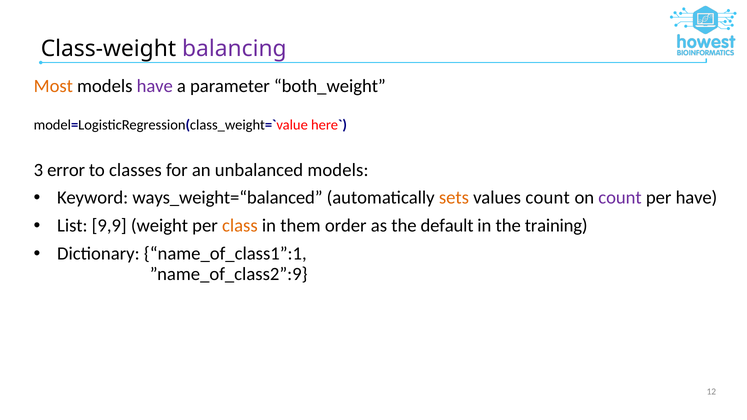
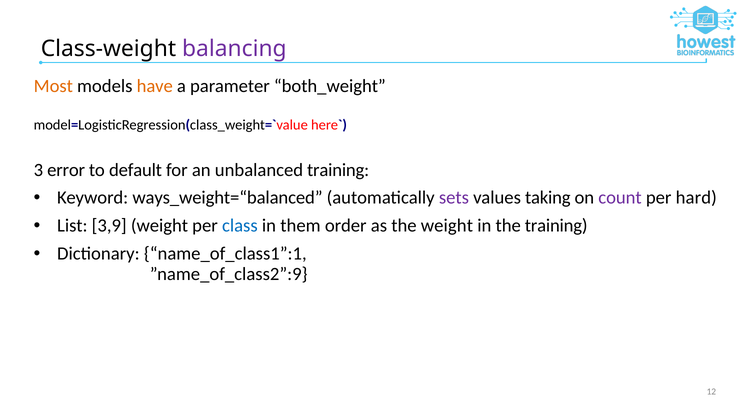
have colour: purple -> orange (155, 86)
classes: classes -> default (136, 170)
unbalanced models: models -> training (338, 170)
sets colour: orange -> purple (454, 198)
values count: count -> taking (548, 198)
per have: have -> hard (696, 198)
9,9: 9,9 -> 3,9 (109, 226)
class colour: orange -> blue (240, 226)
the default: default -> weight (447, 226)
